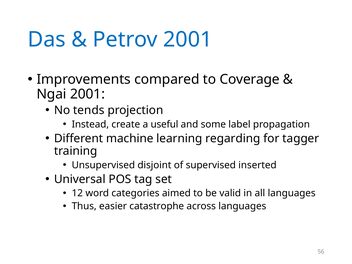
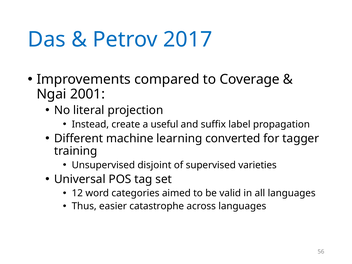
Petrov 2001: 2001 -> 2017 (188, 39)
tends: tends -> literal (89, 110)
some: some -> suffix (213, 124)
regarding: regarding -> converted (233, 138)
inserted: inserted -> varieties (258, 165)
